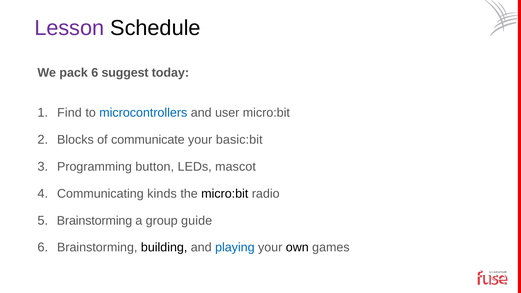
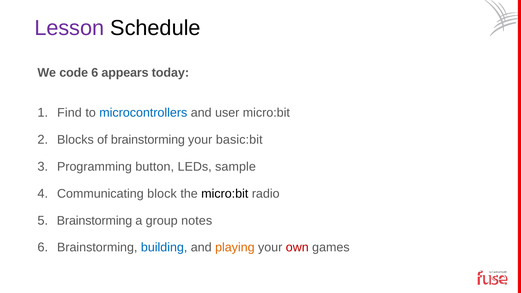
pack: pack -> code (74, 73)
suggest: suggest -> appears (125, 73)
of communicate: communicate -> brainstorming (148, 140)
mascot: mascot -> sample (235, 167)
kinds: kinds -> block (162, 194)
guide: guide -> notes (197, 221)
building colour: black -> blue (164, 248)
playing colour: blue -> orange (235, 248)
own colour: black -> red (297, 248)
